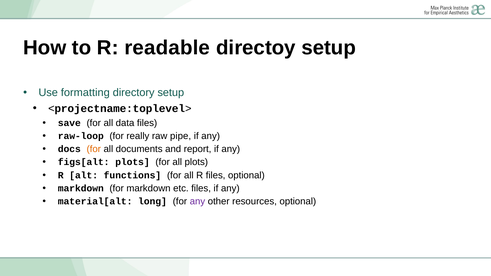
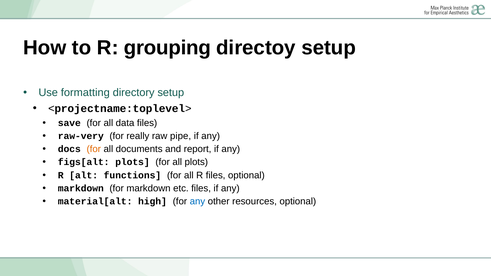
readable: readable -> grouping (167, 48)
raw-loop: raw-loop -> raw-very (81, 136)
long: long -> high (153, 201)
any colour: purple -> blue (197, 201)
